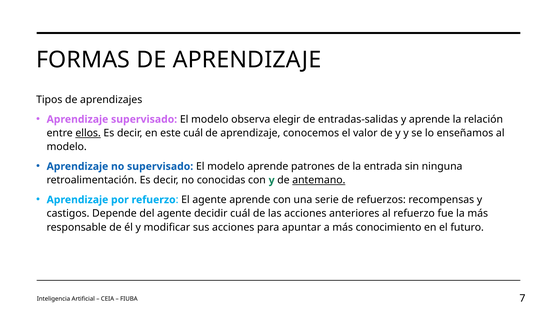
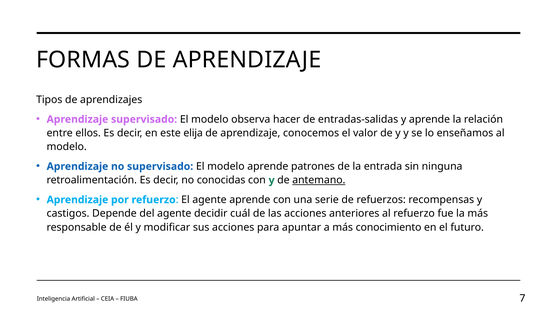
elegir: elegir -> hacer (287, 119)
ellos underline: present -> none (88, 133)
este cuál: cuál -> elija (193, 133)
